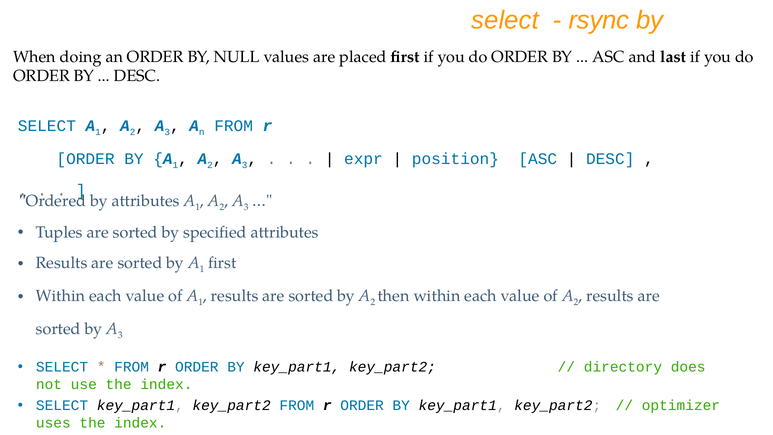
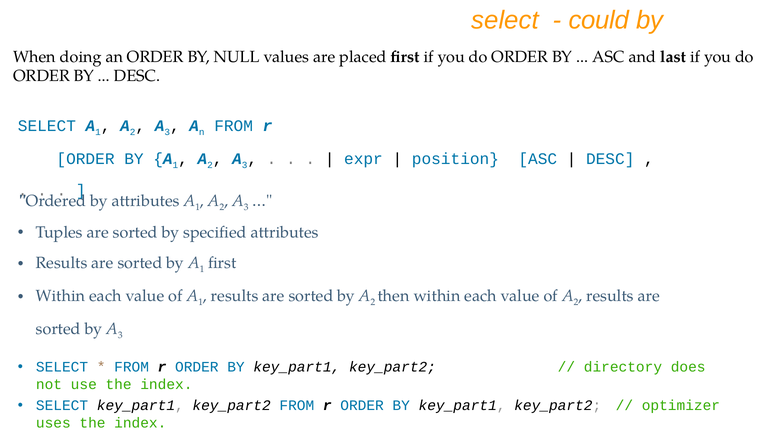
rsync: rsync -> could (599, 20)
